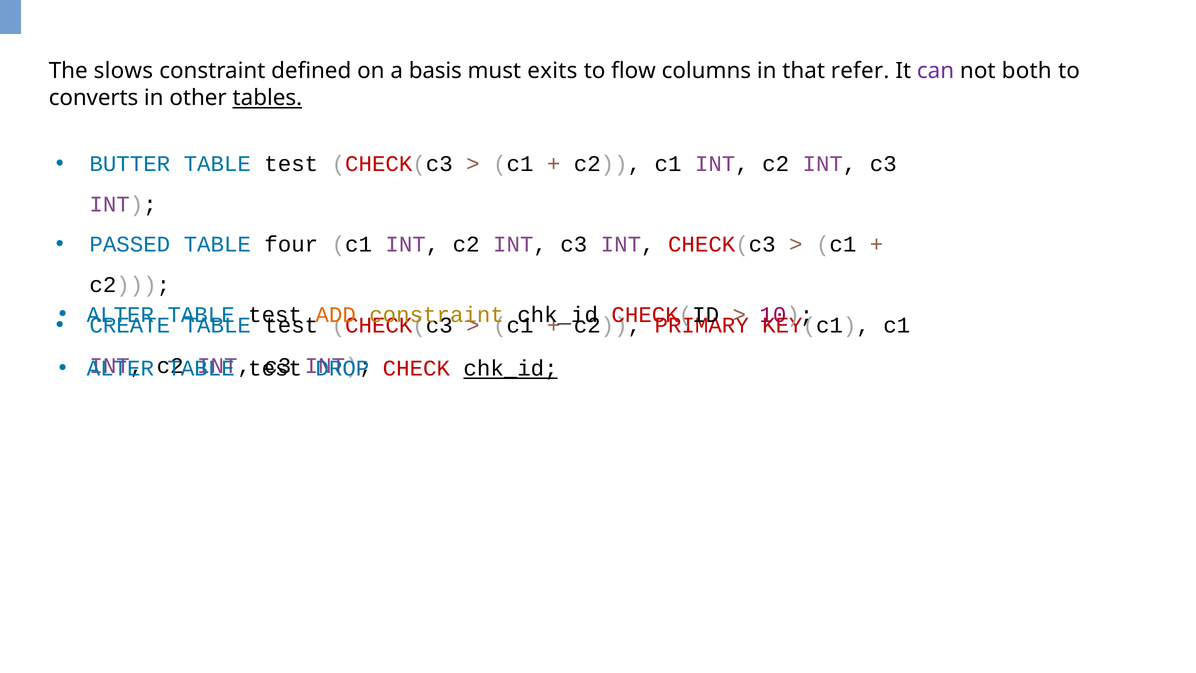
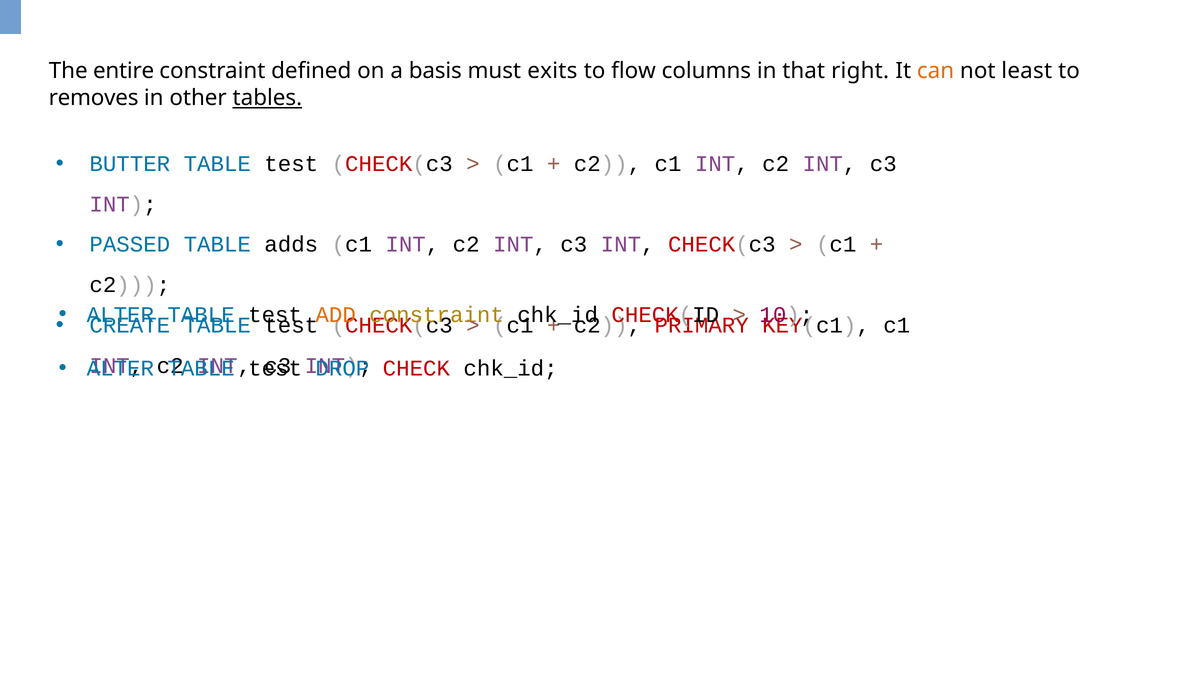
slows: slows -> entire (124, 71)
refer: refer -> right (860, 71)
can colour: purple -> orange (936, 71)
both: both -> least (1027, 71)
converts: converts -> removes (94, 98)
four: four -> adds (291, 244)
chk_id underline: present -> none (511, 368)
